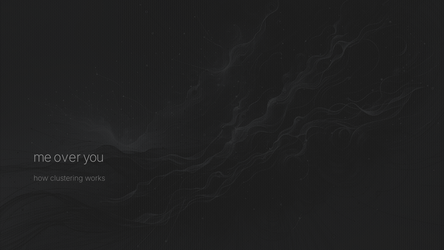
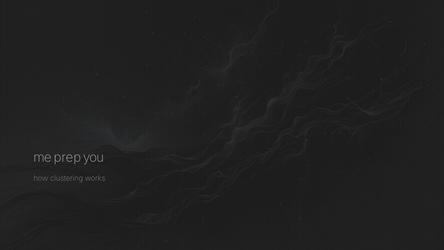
over: over -> prep (67, 157)
